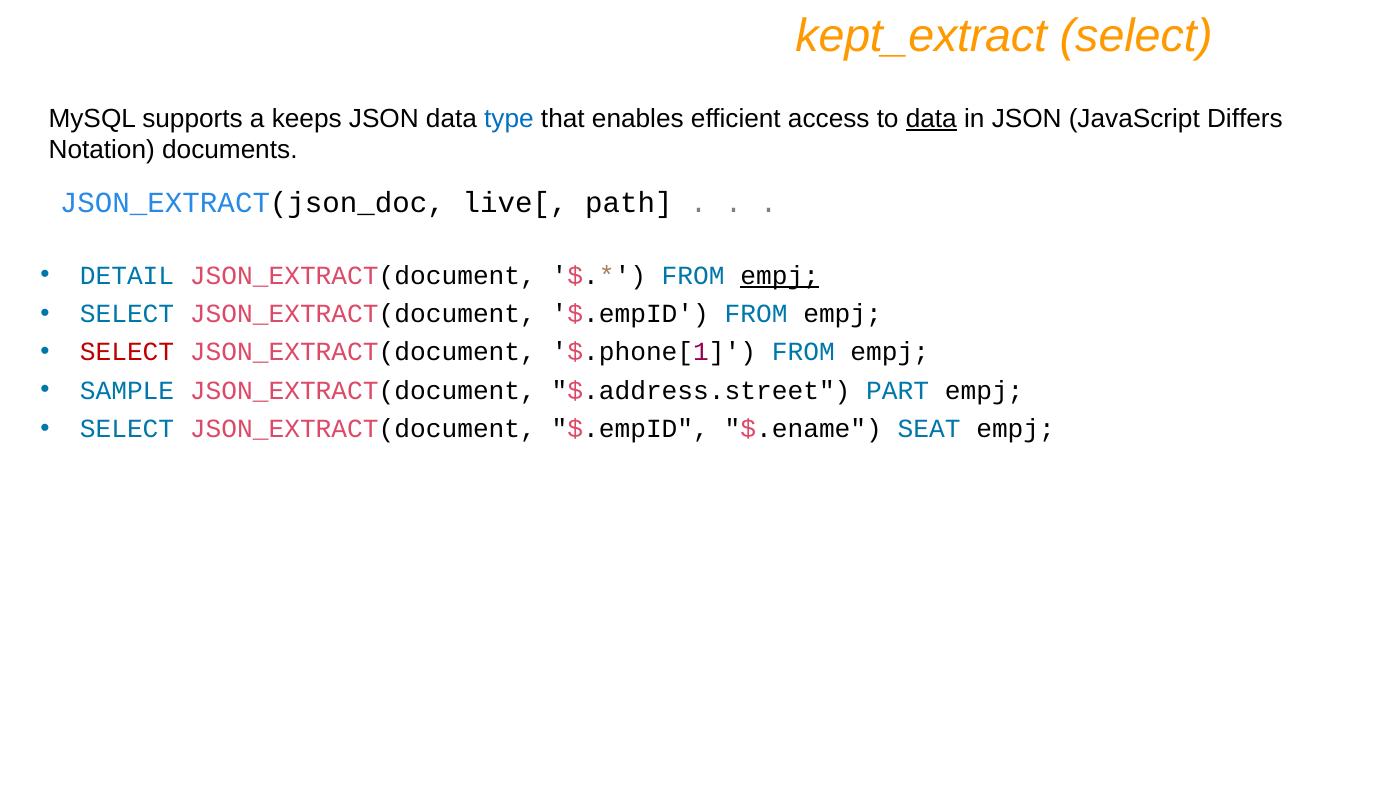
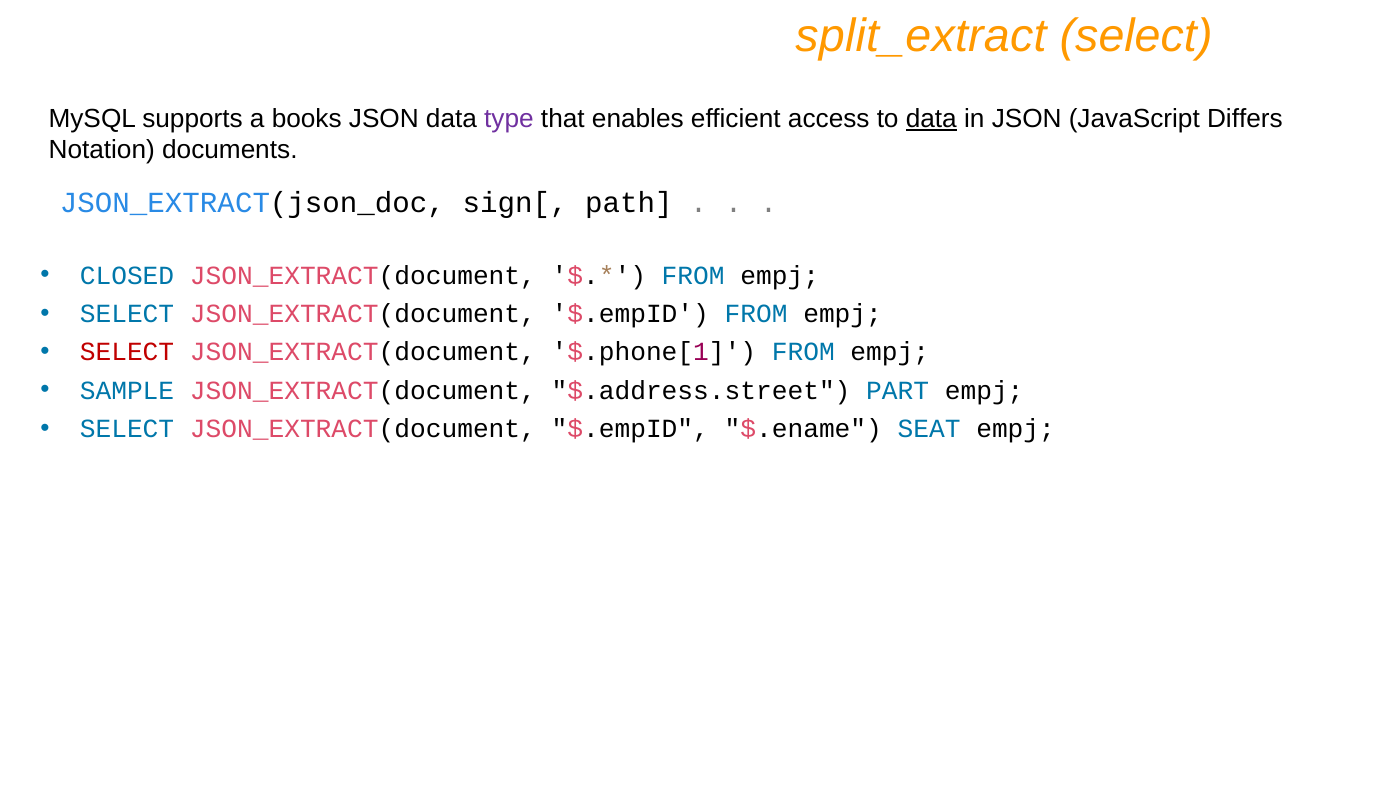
kept_extract: kept_extract -> split_extract (921, 36)
keeps: keeps -> books (307, 119)
type colour: blue -> purple (509, 119)
live[: live[ -> sign[ (515, 203)
DETAIL: DETAIL -> CLOSED (127, 276)
empj underline: present -> none (780, 276)
